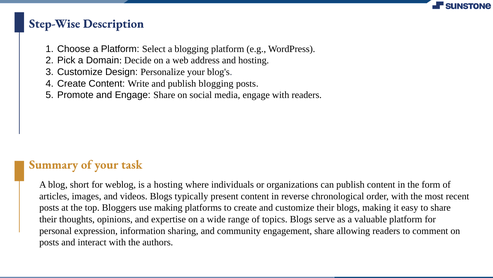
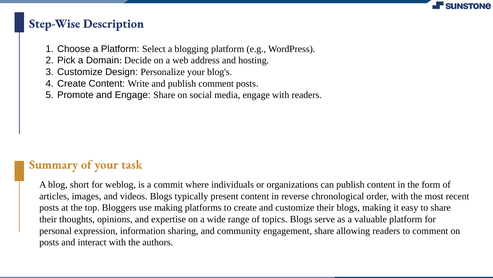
publish blogging: blogging -> comment (216, 83)
a hosting: hosting -> commit (168, 184)
